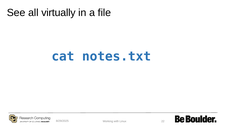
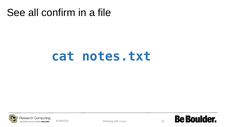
virtually: virtually -> confirm (58, 13)
